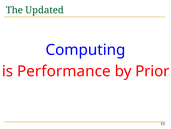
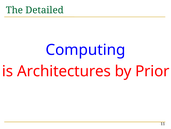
Updated: Updated -> Detailed (45, 10)
Performance: Performance -> Architectures (64, 71)
